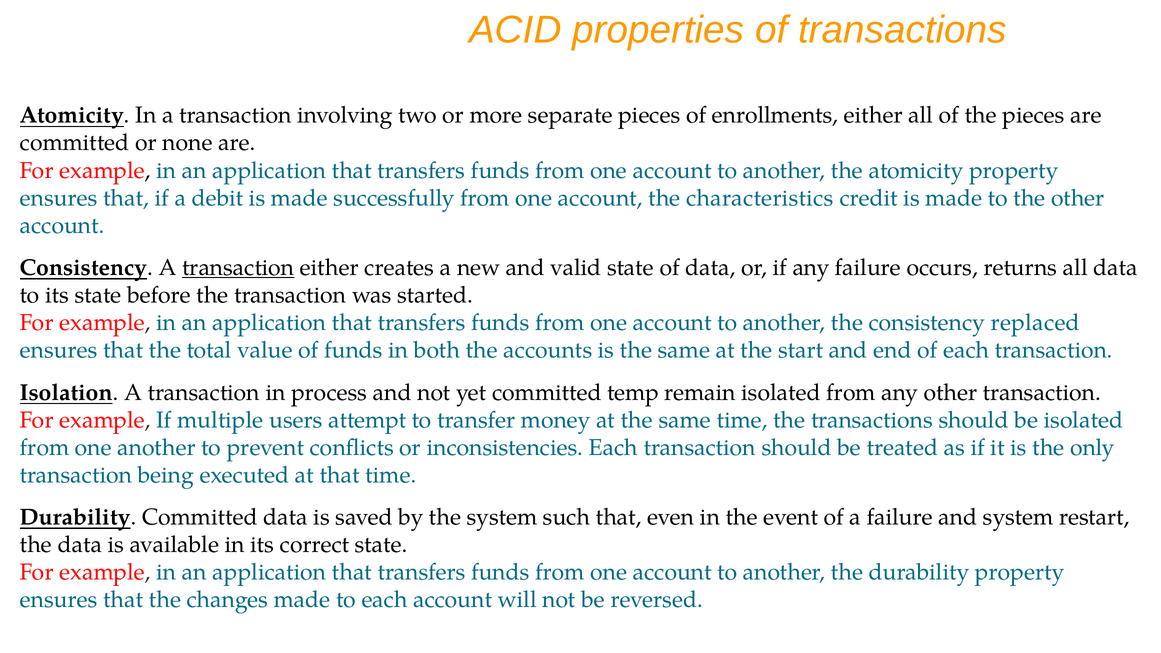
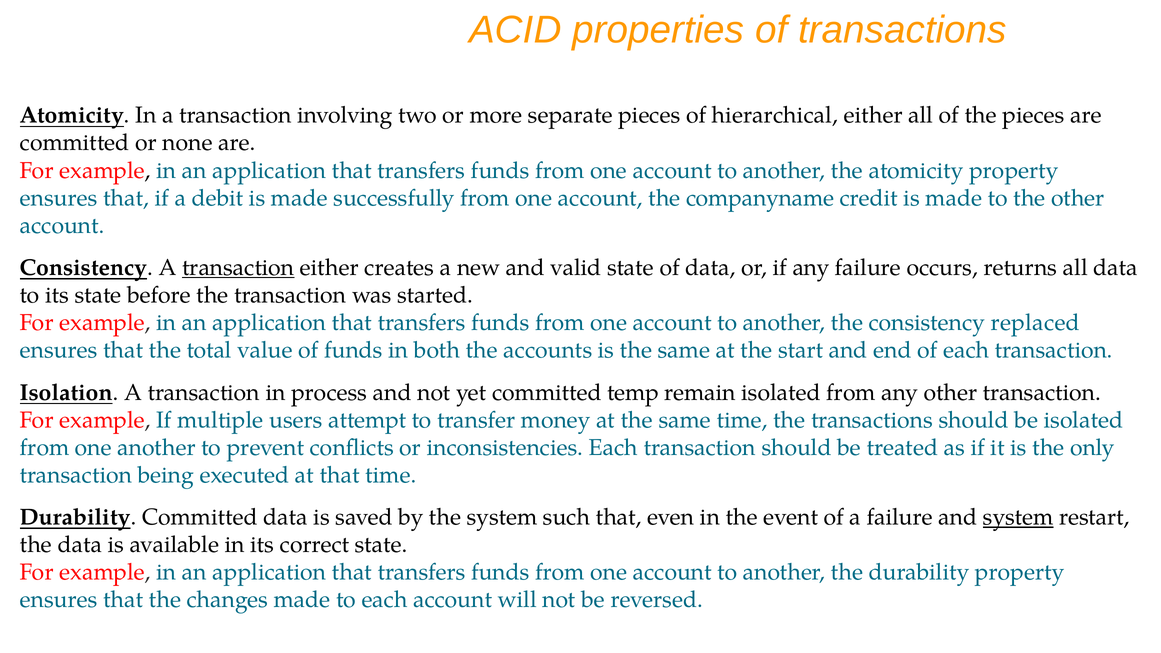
enrollments: enrollments -> hierarchical (775, 115)
characteristics: characteristics -> companyname (760, 198)
system underline: none -> present (1018, 517)
